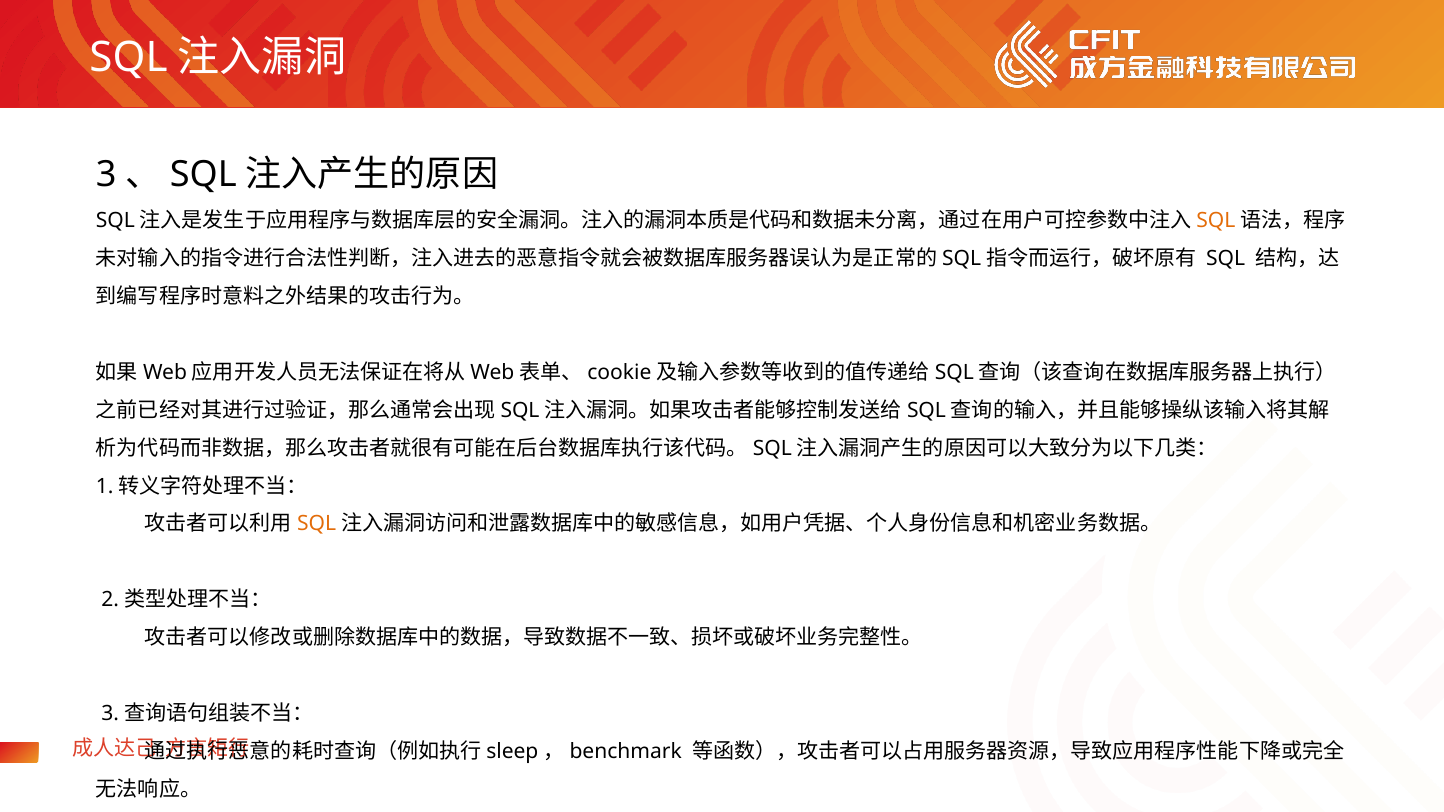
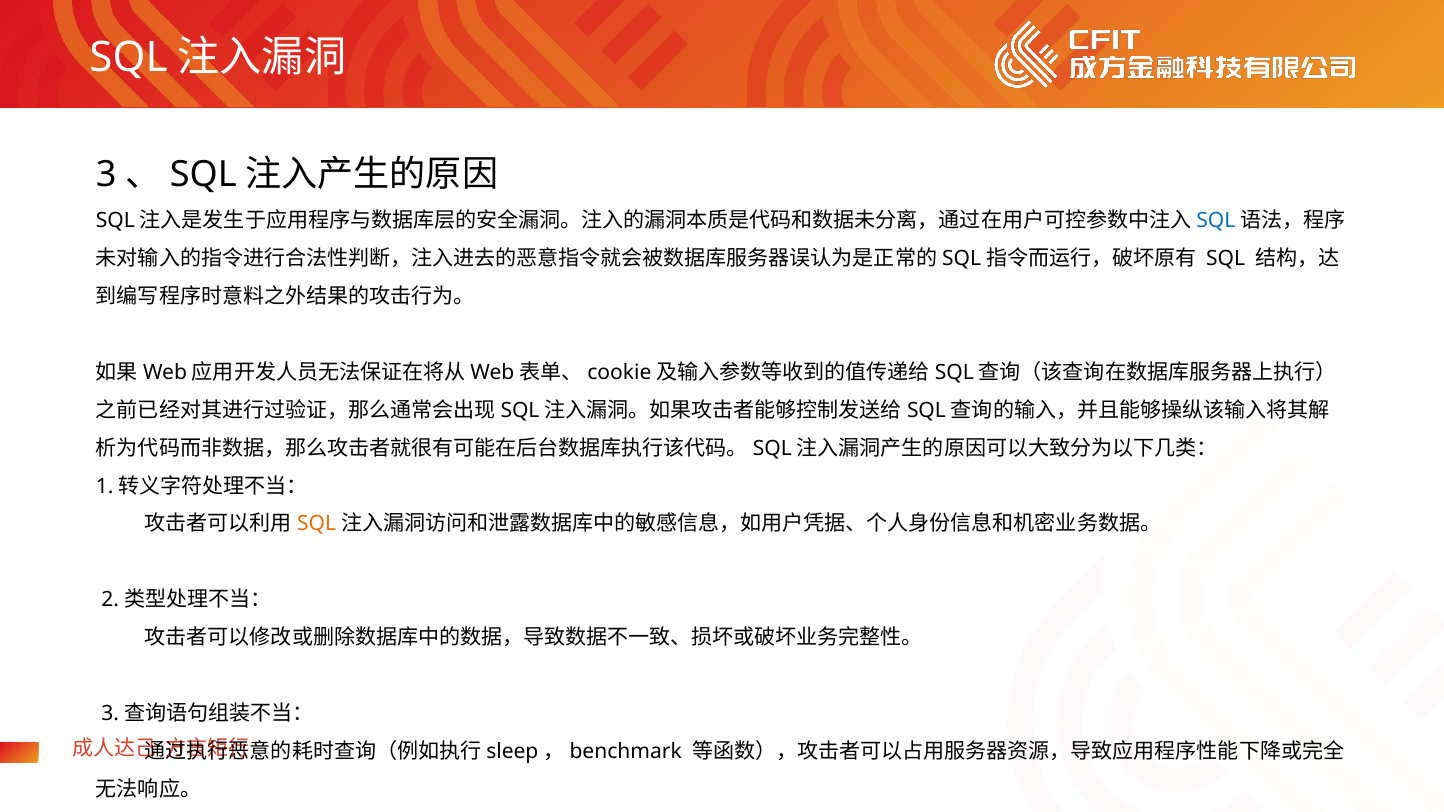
SQL colour: orange -> blue (1216, 221)
